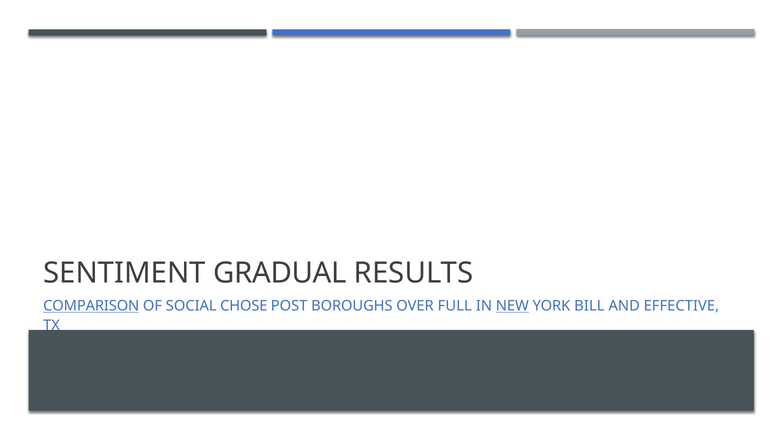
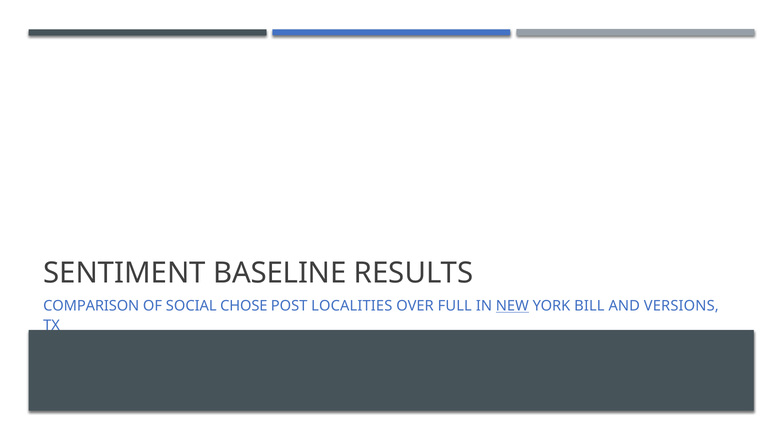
GRADUAL: GRADUAL -> BASELINE (280, 273)
COMPARISON underline: present -> none (91, 306)
BOROUGHS: BOROUGHS -> LOCALITIES (352, 306)
EFFECTIVE: EFFECTIVE -> VERSIONS (681, 306)
